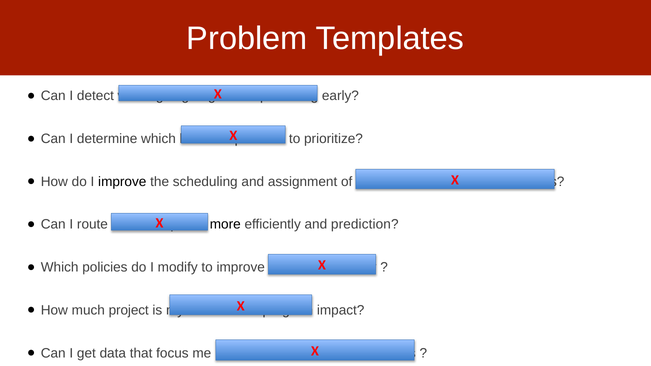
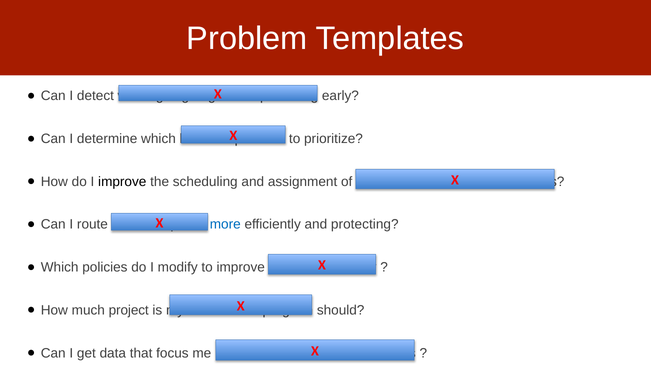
more colour: black -> blue (225, 225)
prediction: prediction -> protecting (365, 225)
impact: impact -> should (341, 310)
